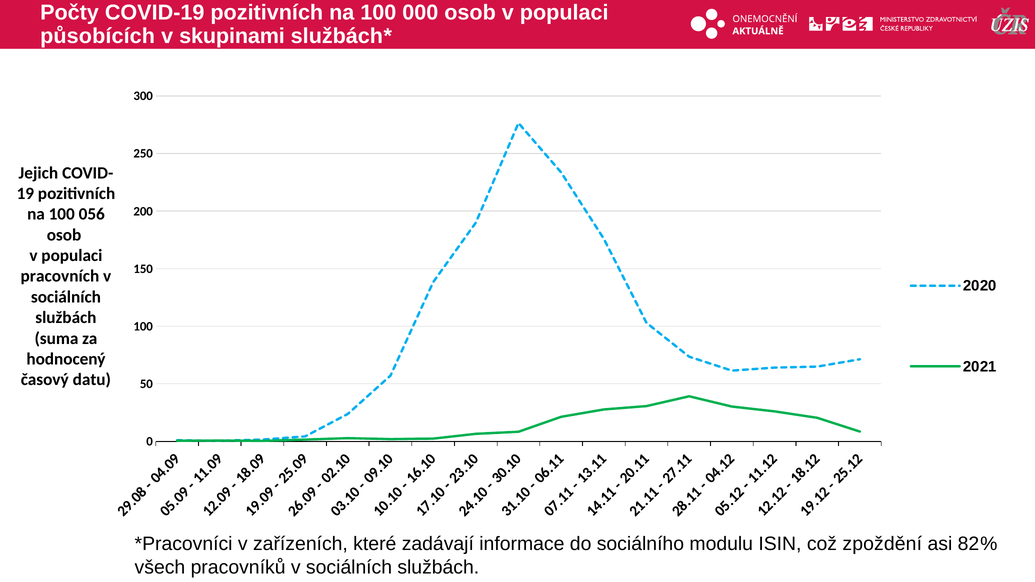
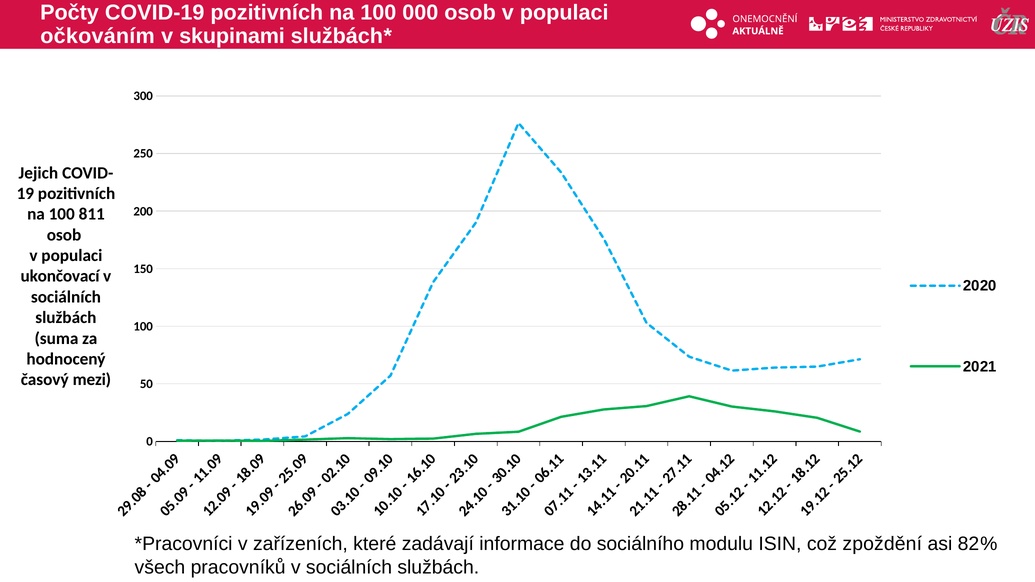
působících: působících -> očkováním (98, 36)
056: 056 -> 811 (92, 214)
pracovních: pracovních -> ukončovací (60, 276)
datu: datu -> mezi (92, 380)
